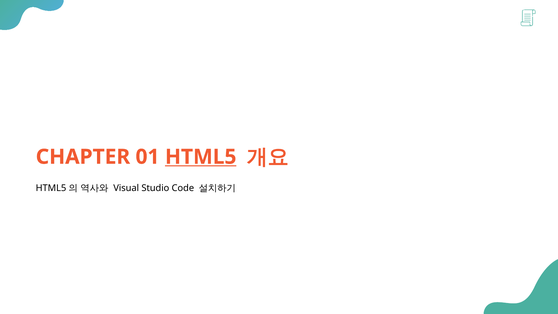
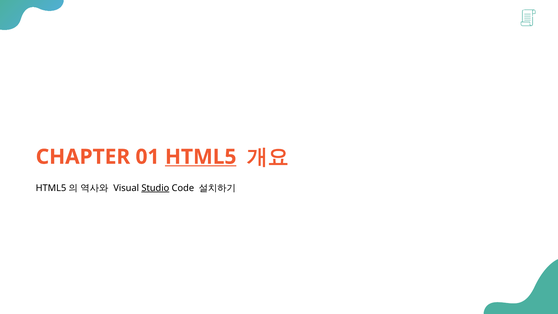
Studio underline: none -> present (155, 188)
